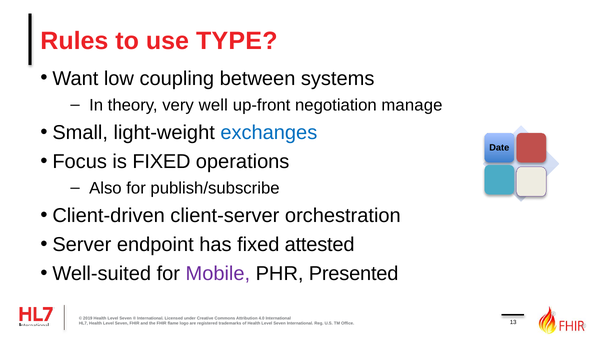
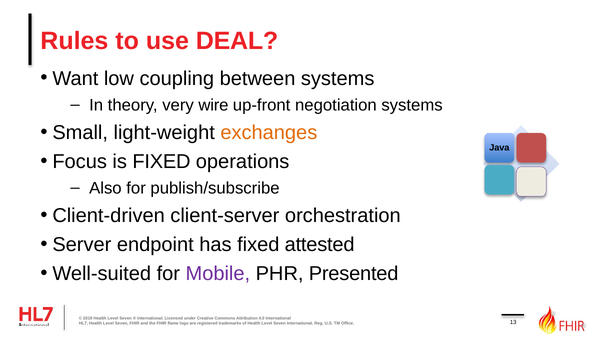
TYPE: TYPE -> DEAL (237, 41)
well: well -> wire (213, 105)
negotiation manage: manage -> systems (412, 105)
exchanges colour: blue -> orange (269, 133)
Date: Date -> Java (499, 148)
